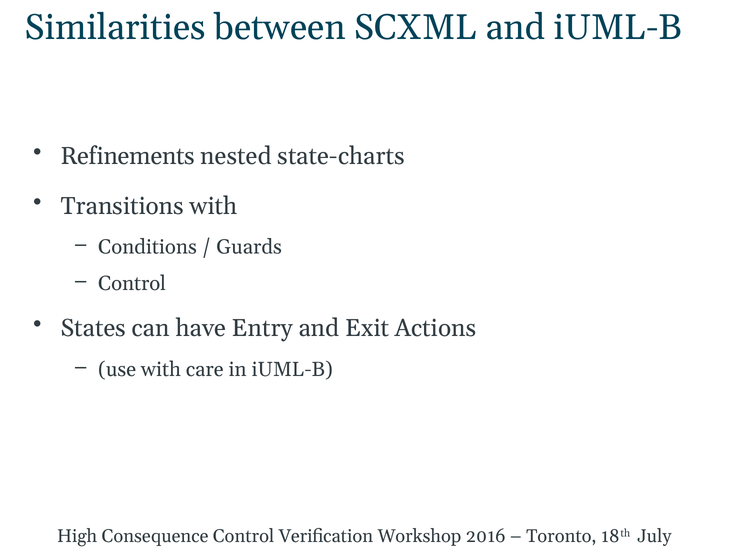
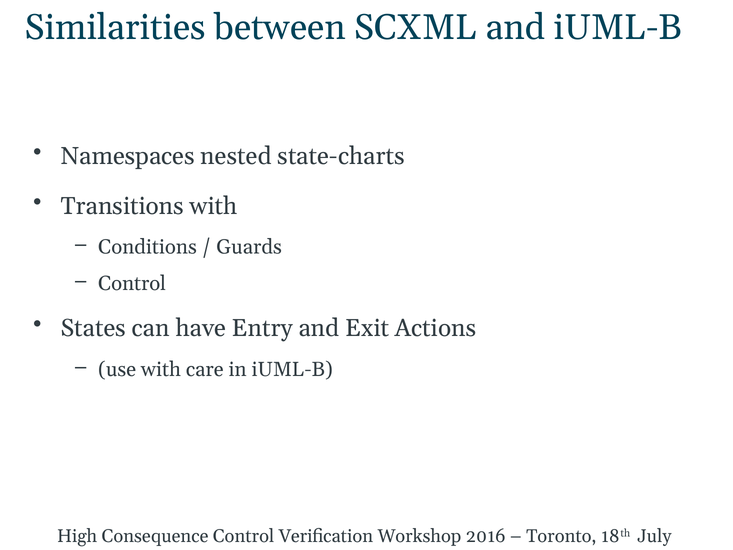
Refinements: Refinements -> Namespaces (128, 156)
